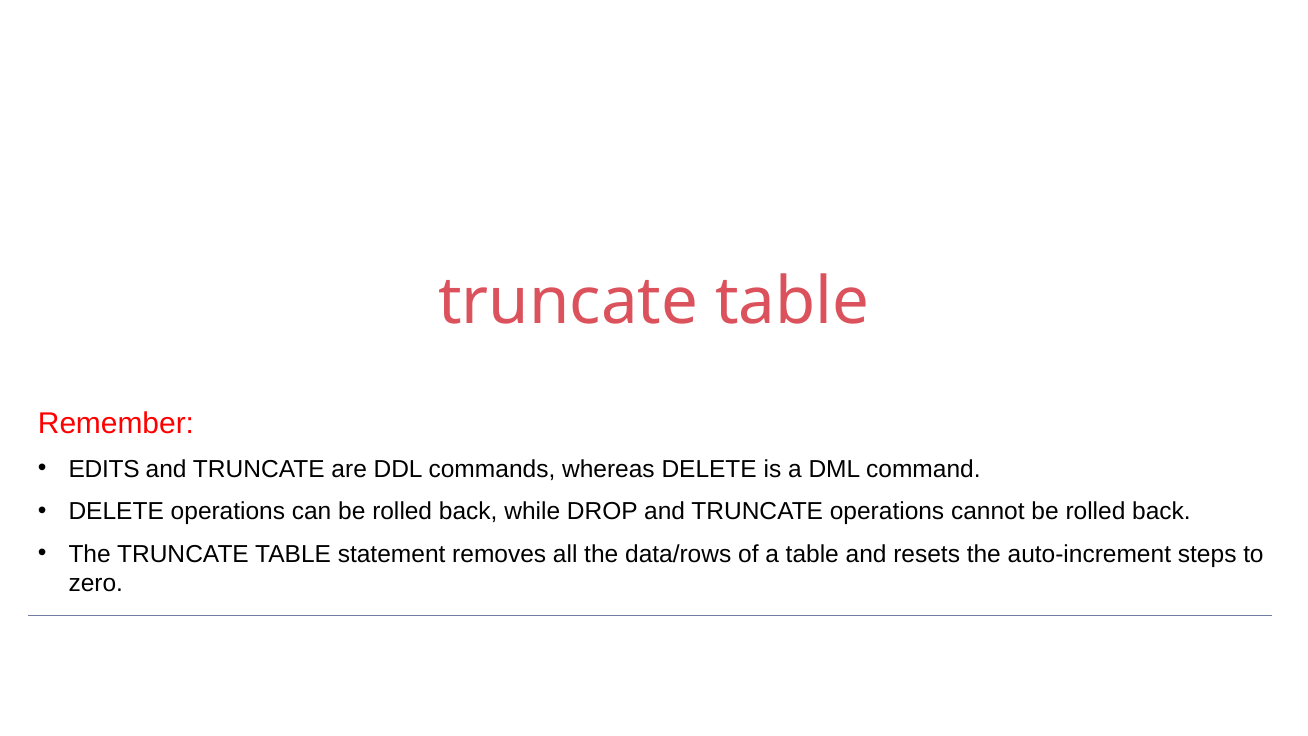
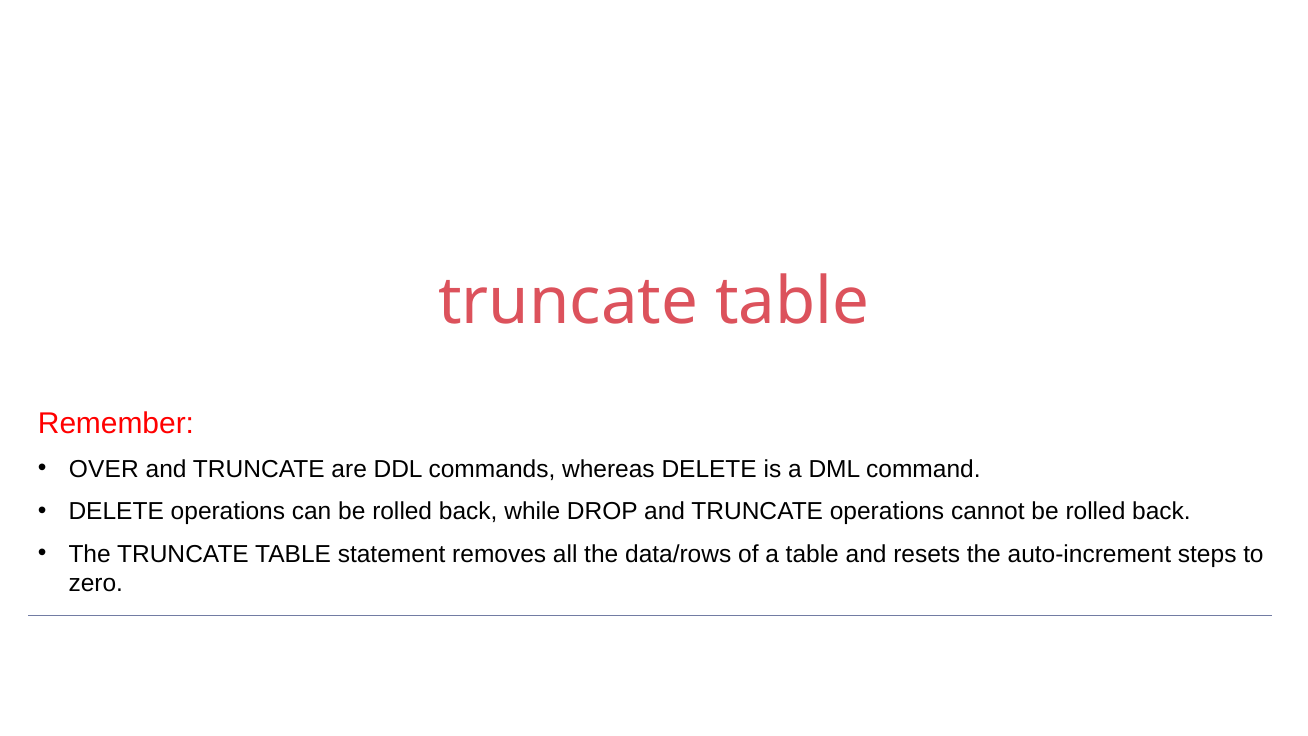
EDITS: EDITS -> OVER (104, 469)
